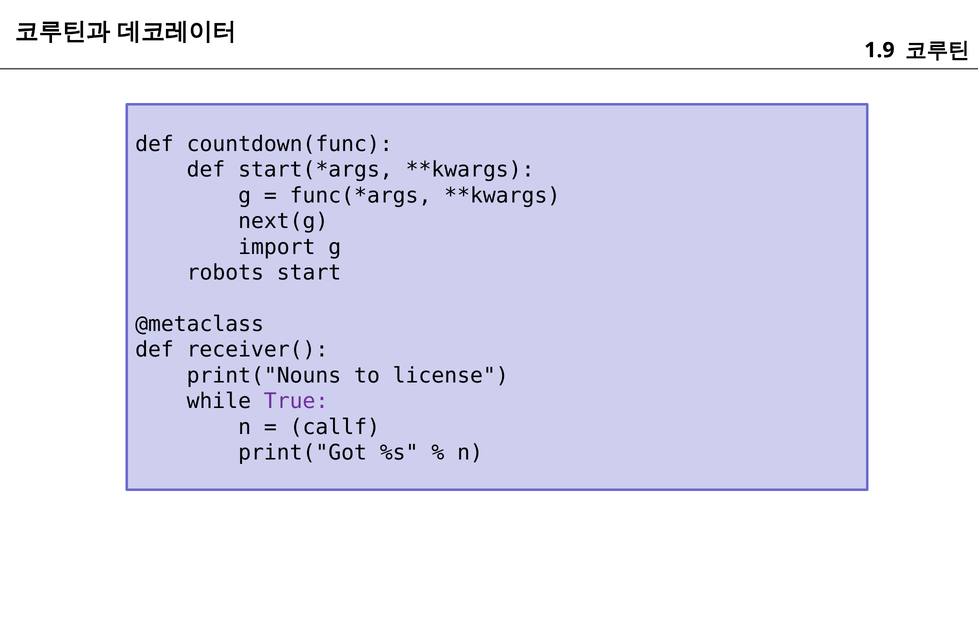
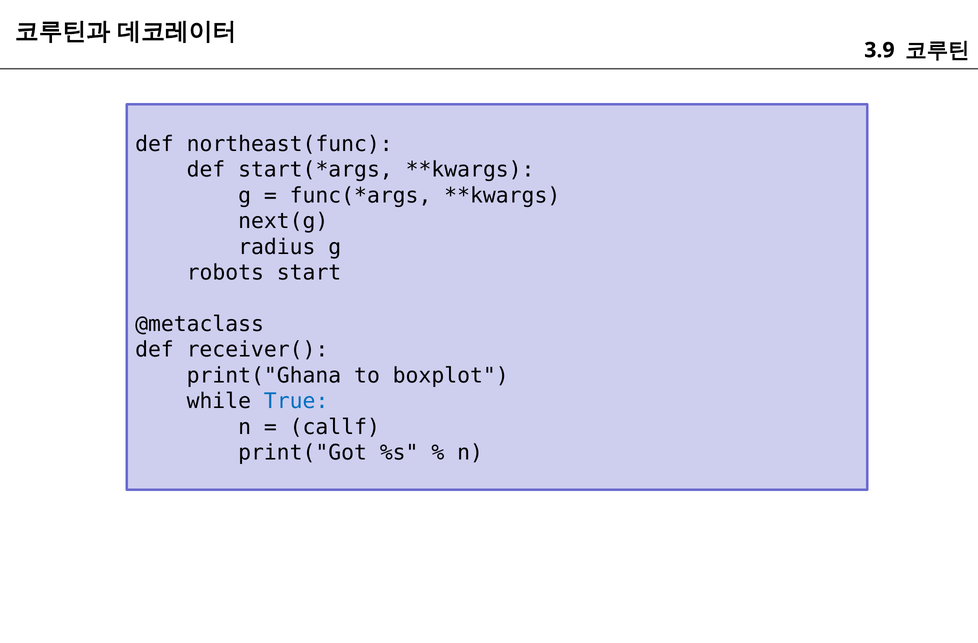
1.9: 1.9 -> 3.9 (879, 50)
countdown(func: countdown(func -> northeast(func (290, 144)
import: import -> radius (277, 247)
print("Nouns: print("Nouns -> print("Ghana (264, 375)
license: license -> boxplot (451, 375)
True colour: purple -> blue (296, 401)
